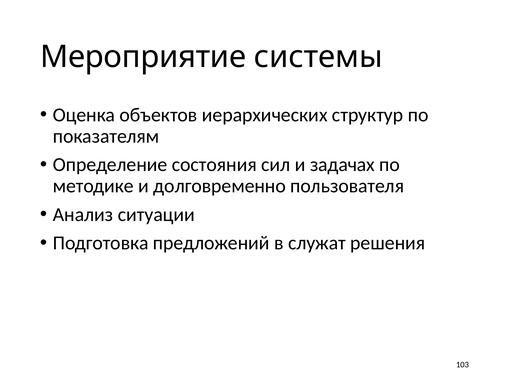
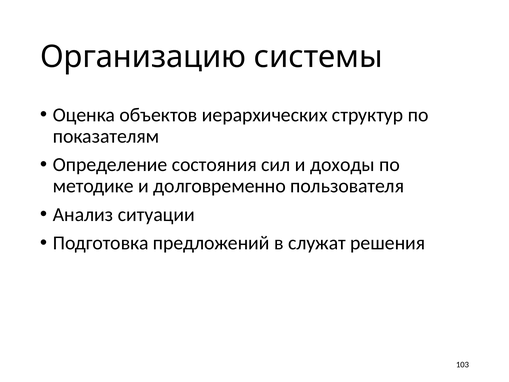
Мероприятие: Мероприятие -> Организацию (143, 57)
задачах: задачах -> доходы (342, 165)
